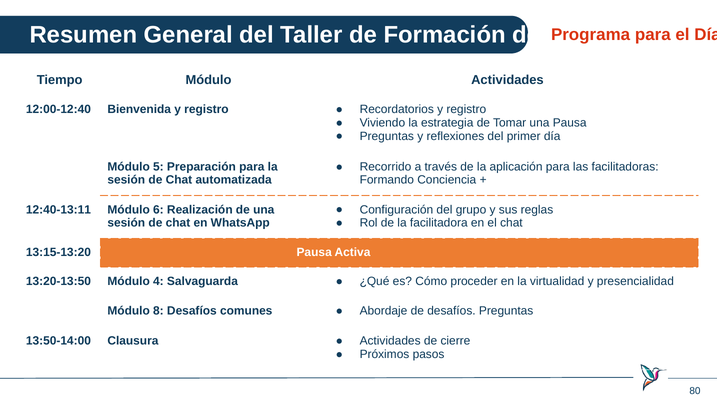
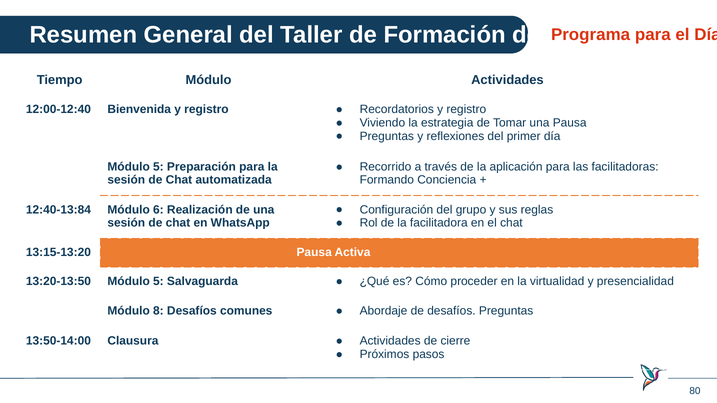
12:40-13:11: 12:40-13:11 -> 12:40-13:84 (58, 210)
13:20-13:50 Módulo 4: 4 -> 5 (158, 281)
